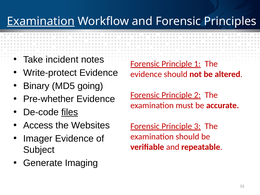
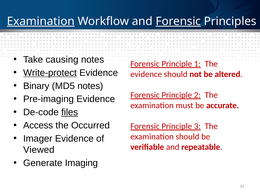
Forensic underline: none -> present (178, 21)
incident: incident -> causing (62, 60)
Write-protect underline: none -> present (50, 73)
MD5 going: going -> notes (90, 86)
Pre-whether: Pre-whether -> Pre-imaging (48, 99)
Websites: Websites -> Occurred (90, 125)
Subject: Subject -> Viewed (39, 150)
